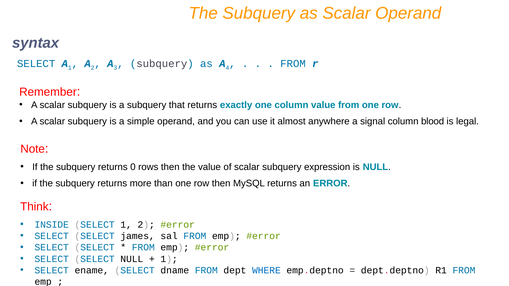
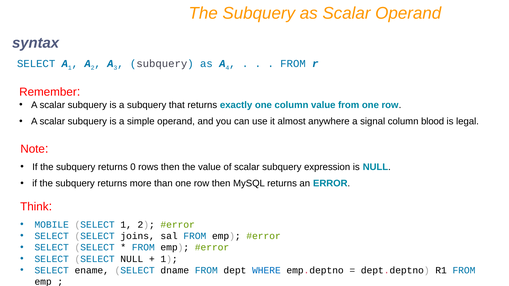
INSIDE: INSIDE -> MOBILE (52, 225)
james: james -> joins (138, 236)
